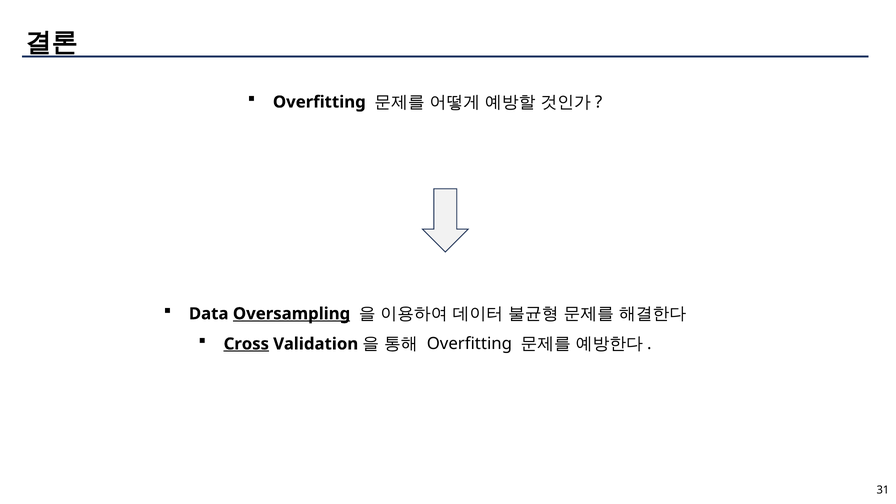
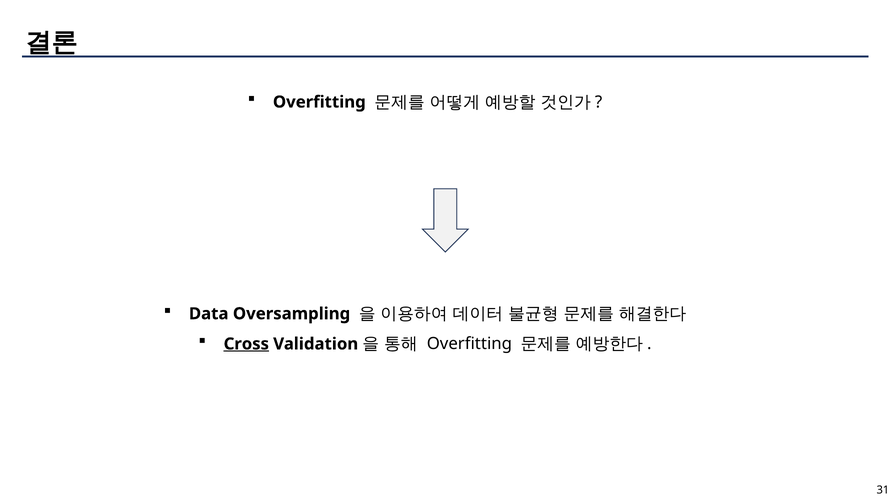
Oversampling underline: present -> none (292, 314)
